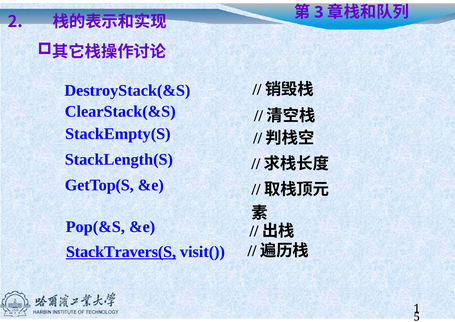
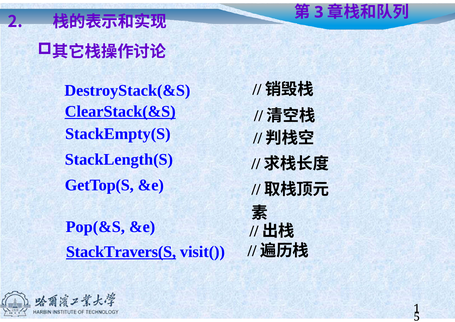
ClearStack(&S underline: none -> present (120, 111)
